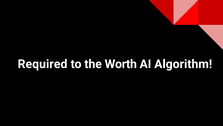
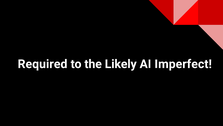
Worth: Worth -> Likely (121, 64)
Algorithm: Algorithm -> Imperfect (183, 64)
